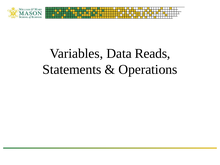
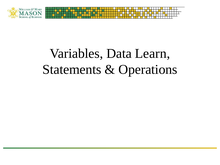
Reads: Reads -> Learn (152, 53)
